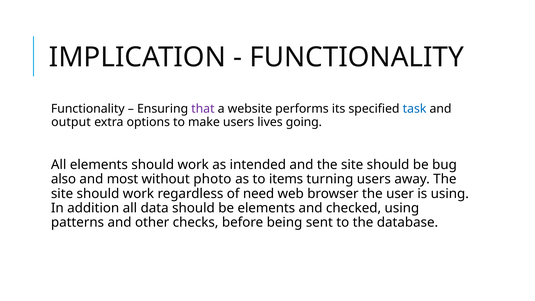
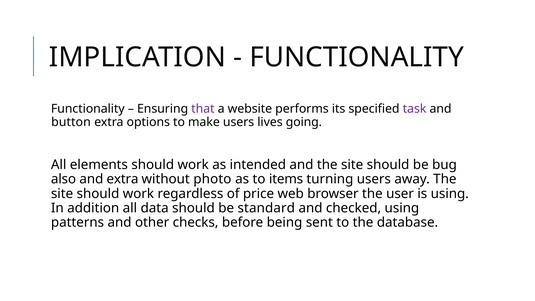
task colour: blue -> purple (415, 109)
output: output -> button (71, 122)
and most: most -> extra (123, 179)
need: need -> price (259, 194)
be elements: elements -> standard (266, 208)
